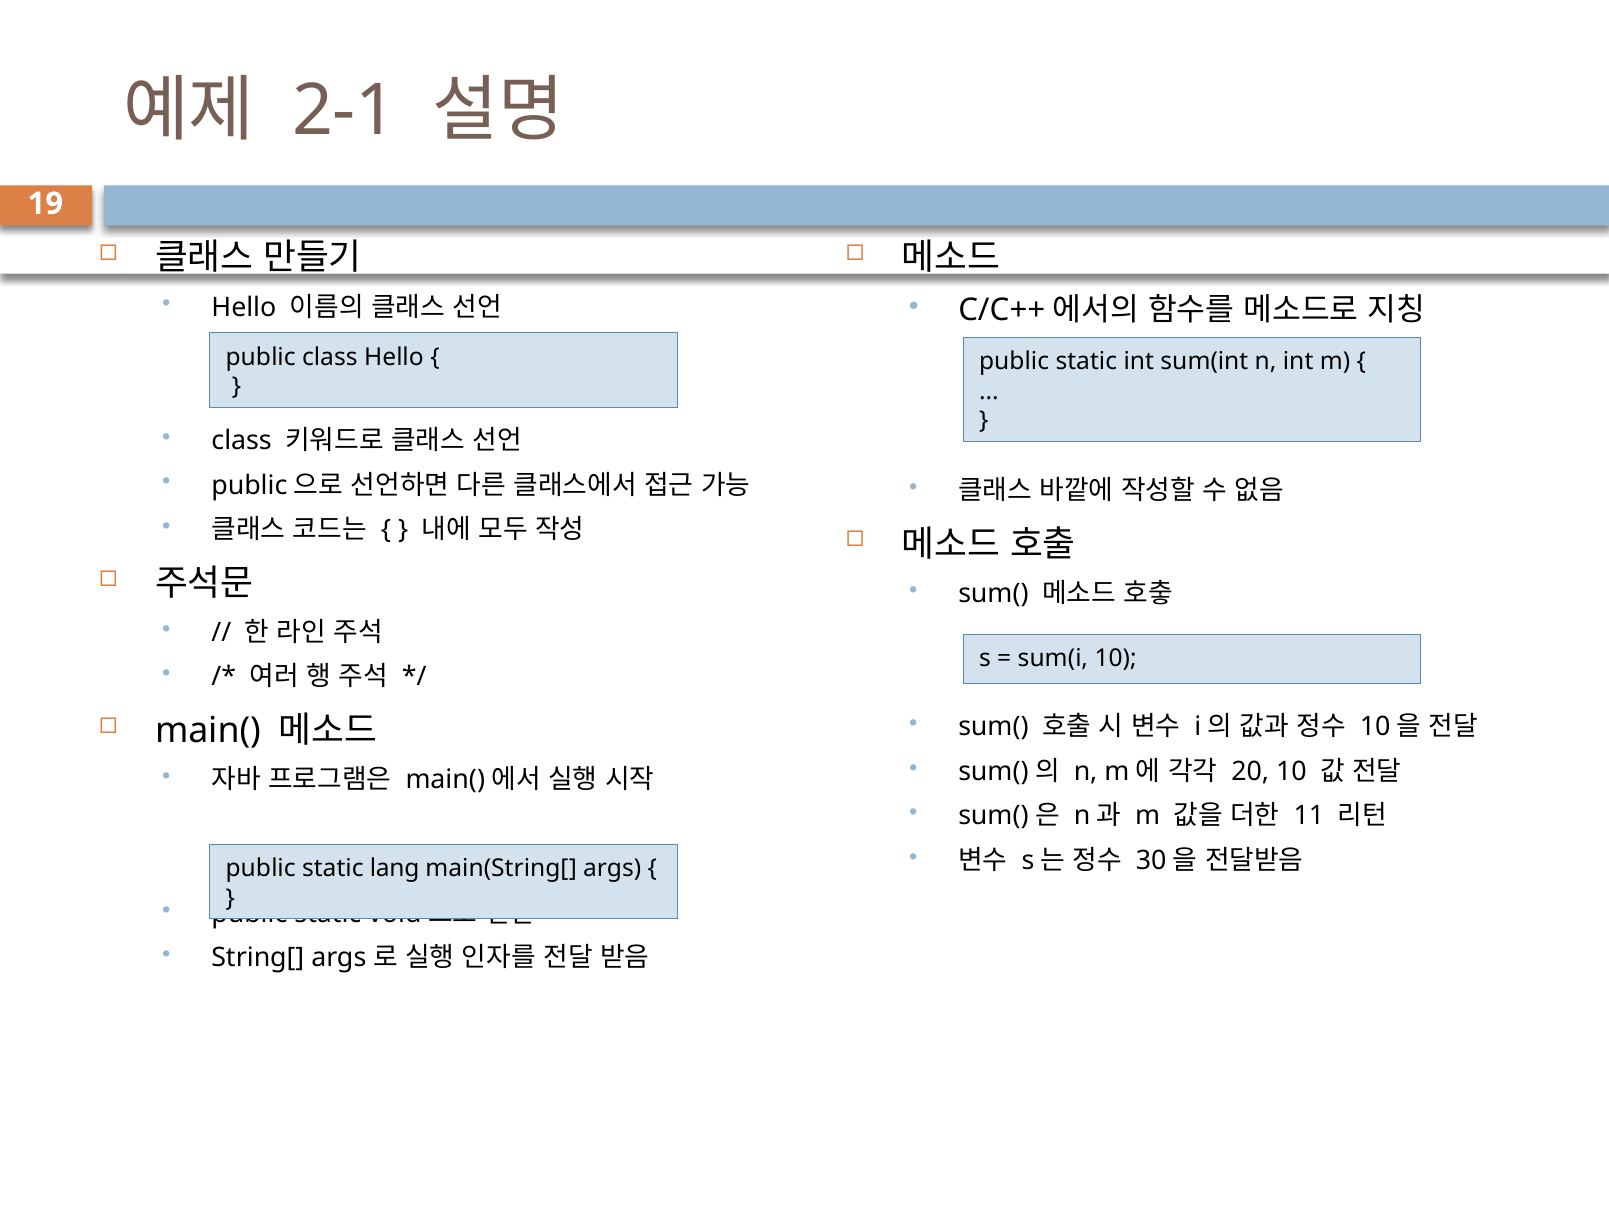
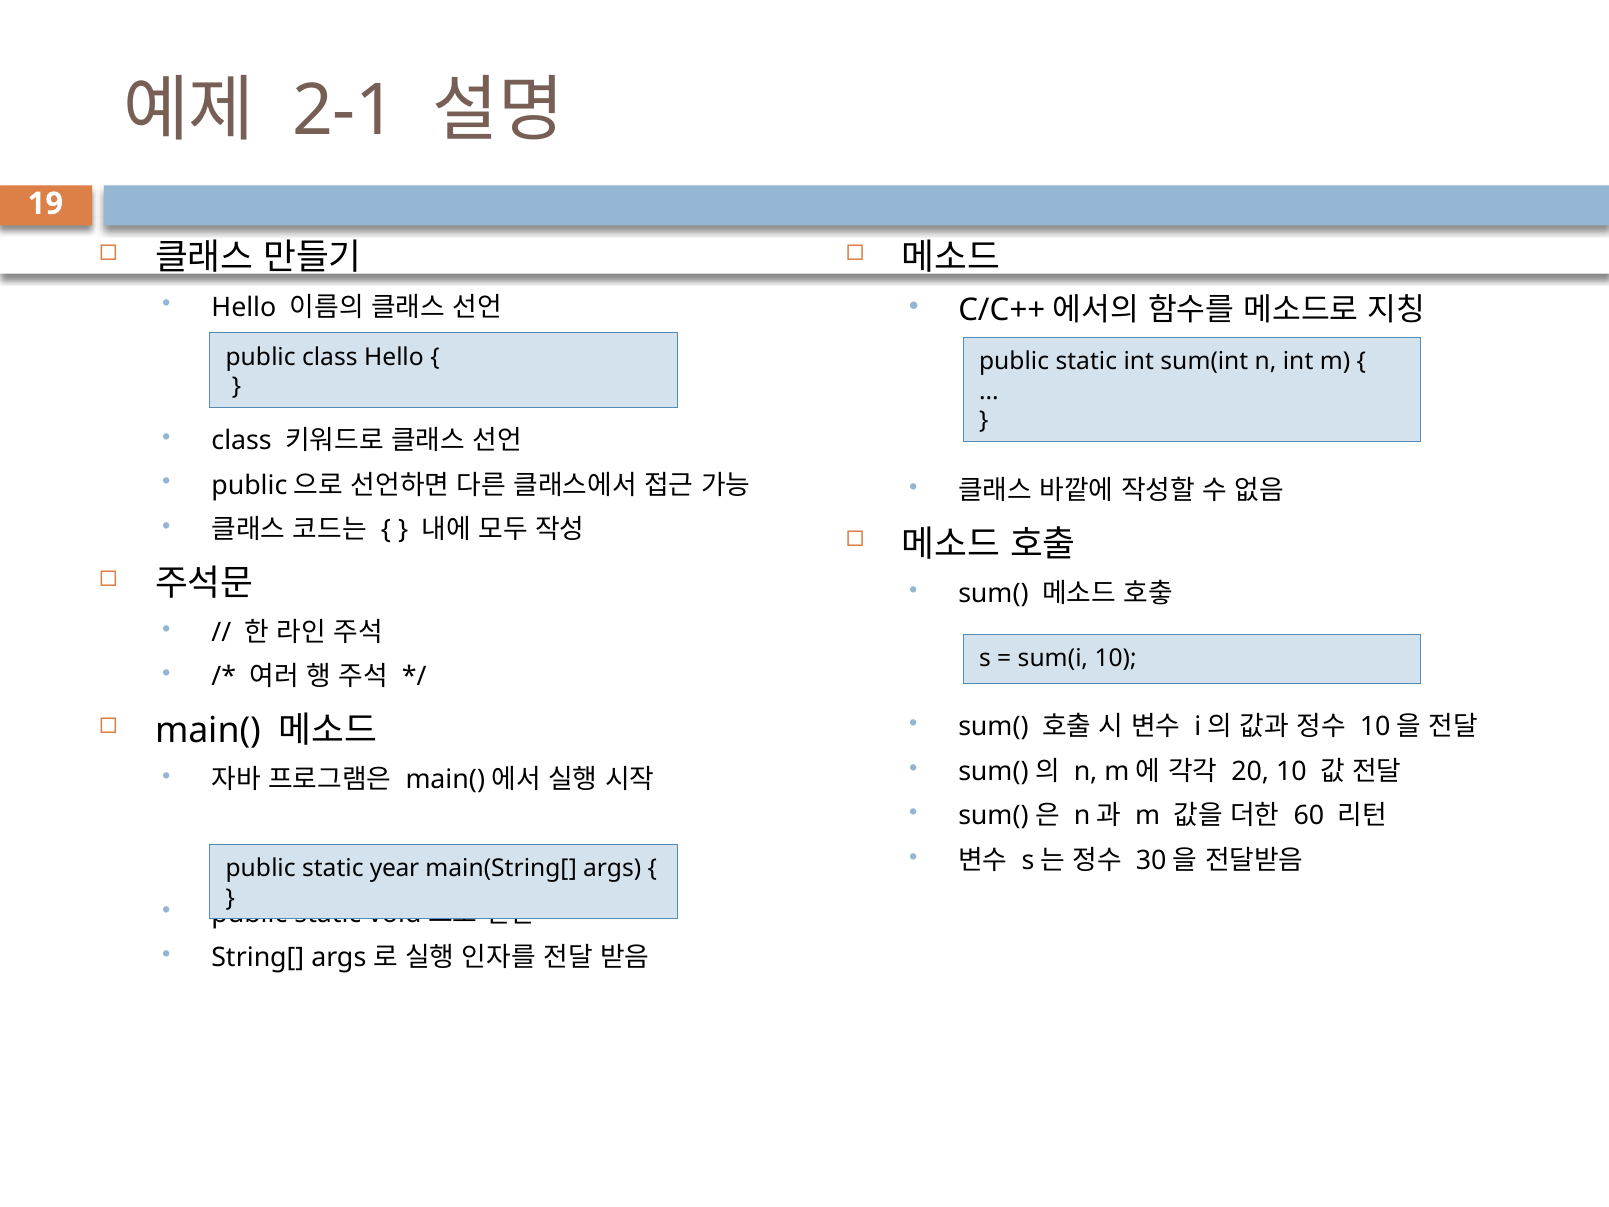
11: 11 -> 60 (1309, 816)
lang: lang -> year (395, 868)
